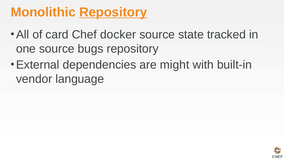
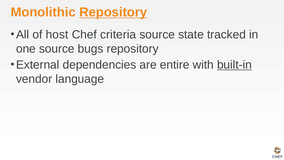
card: card -> host (57, 35)
docker: docker -> criteria (118, 35)
might: might -> entire (175, 65)
built-in underline: none -> present (234, 65)
